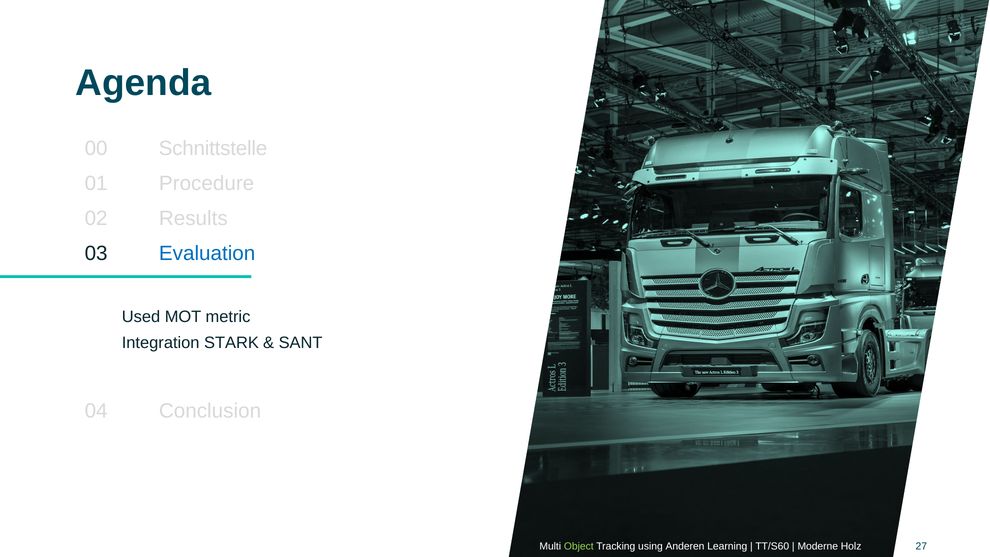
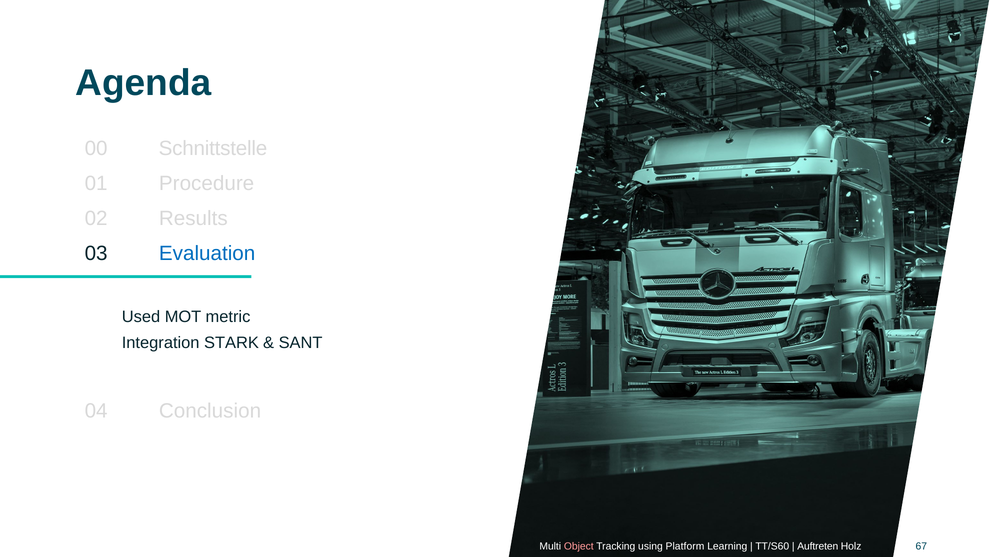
Object colour: light green -> pink (579, 546)
Anderen: Anderen -> Platform (685, 546)
Moderne: Moderne -> Auftreten (818, 546)
27: 27 -> 67 (921, 546)
